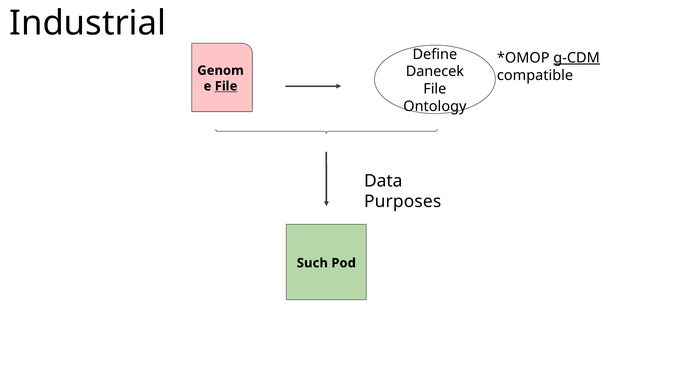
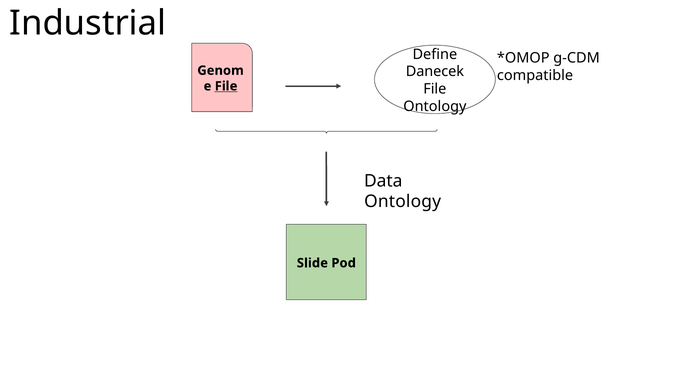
g-CDM underline: present -> none (577, 58)
Purposes: Purposes -> Ontology (403, 202)
Such: Such -> Slide (312, 263)
